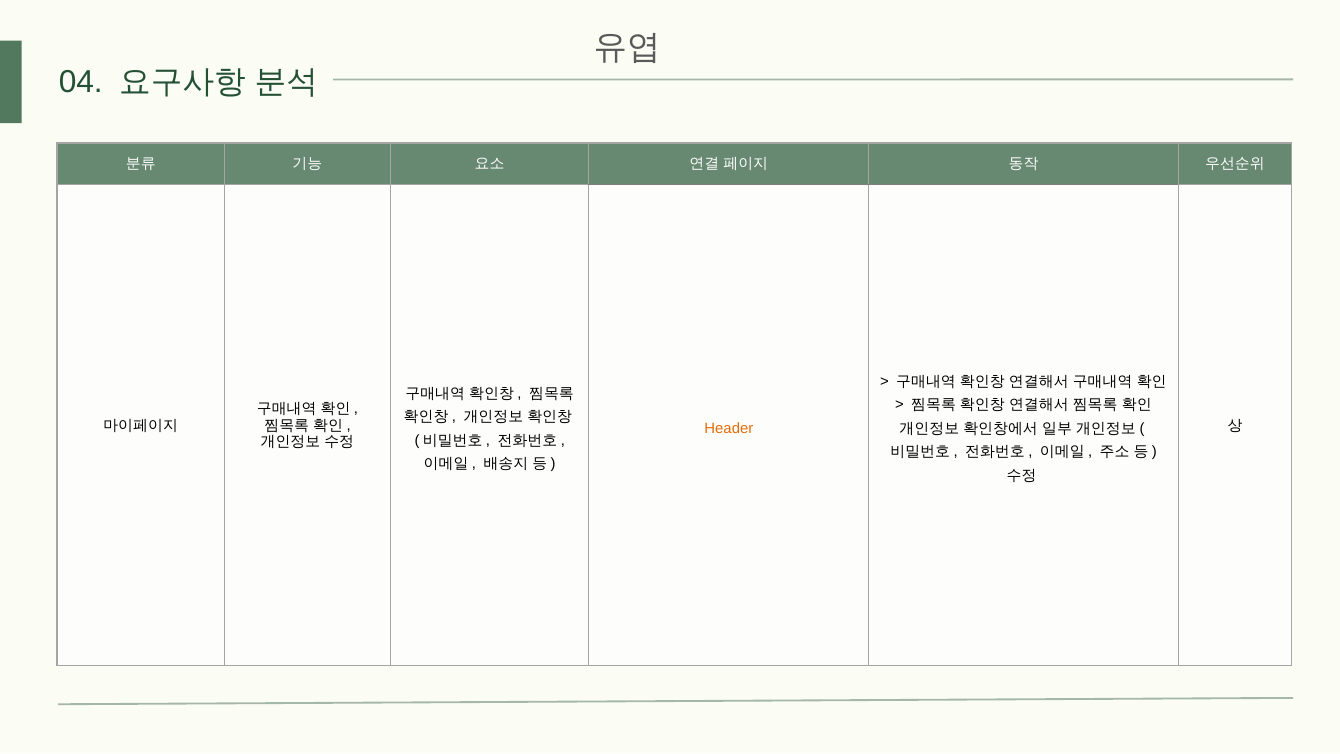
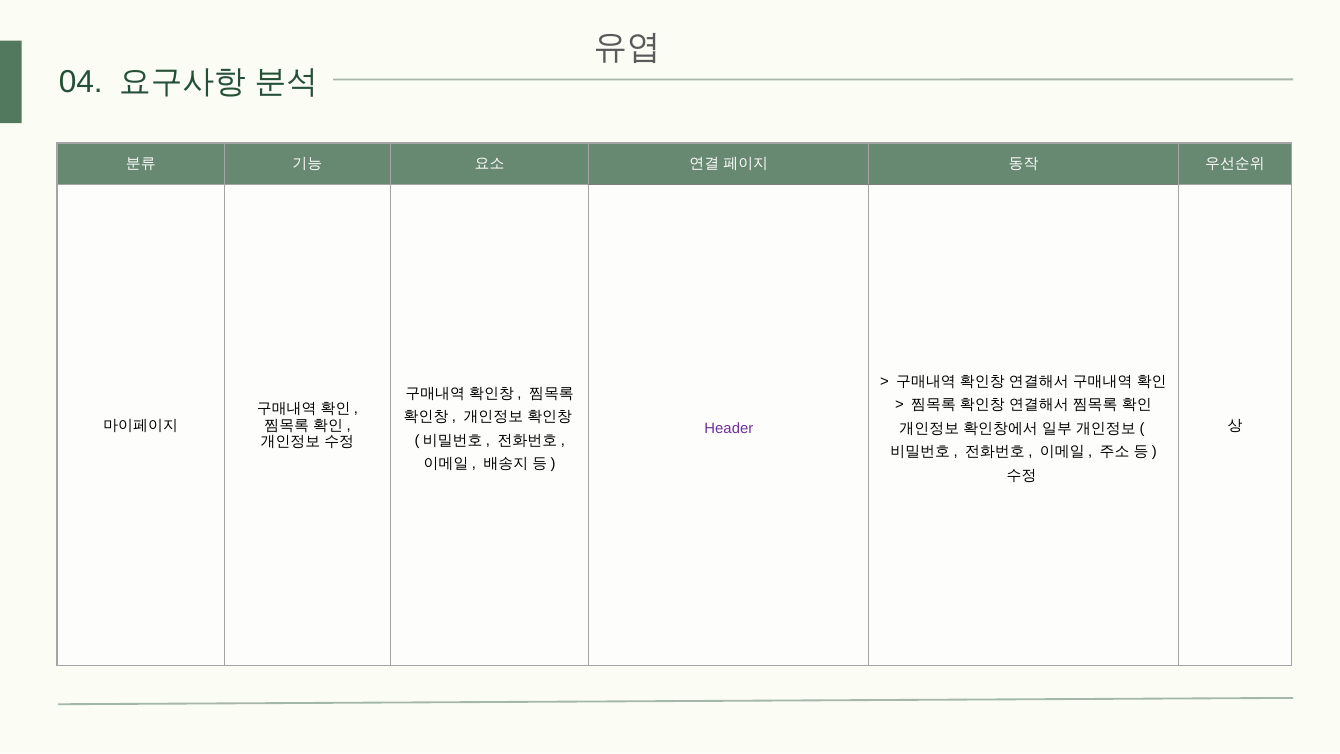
Header colour: orange -> purple (729, 428)
